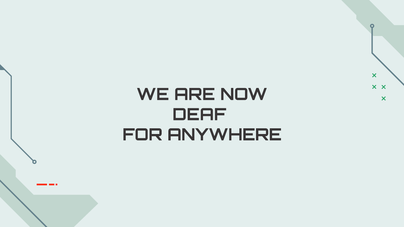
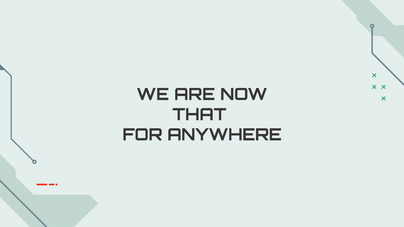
DEAF: DEAF -> THAT (199, 115)
